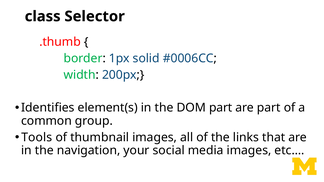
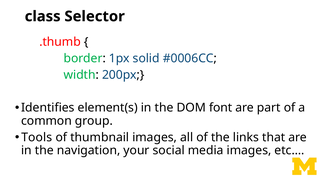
DOM part: part -> font (221, 108)
